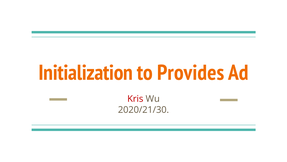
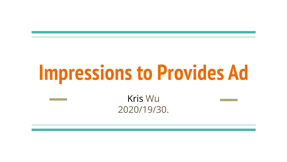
Initialization: Initialization -> Impressions (85, 72)
Kris colour: red -> black (135, 98)
2020/21/30: 2020/21/30 -> 2020/19/30 (143, 109)
